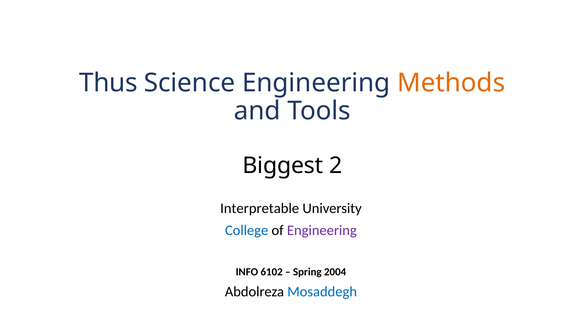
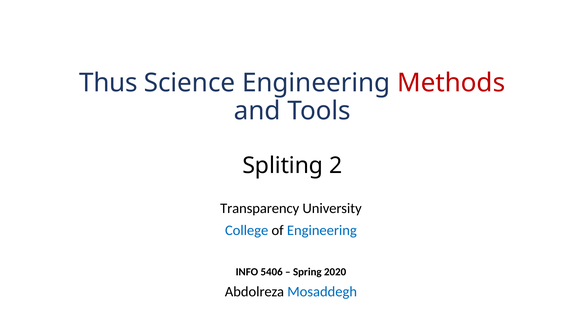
Methods colour: orange -> red (451, 83)
Biggest: Biggest -> Spliting (283, 166)
Interpretable: Interpretable -> Transparency (260, 209)
Engineering colour: purple -> blue (322, 231)
6102: 6102 -> 5406 (272, 272)
2004: 2004 -> 2020 (335, 272)
